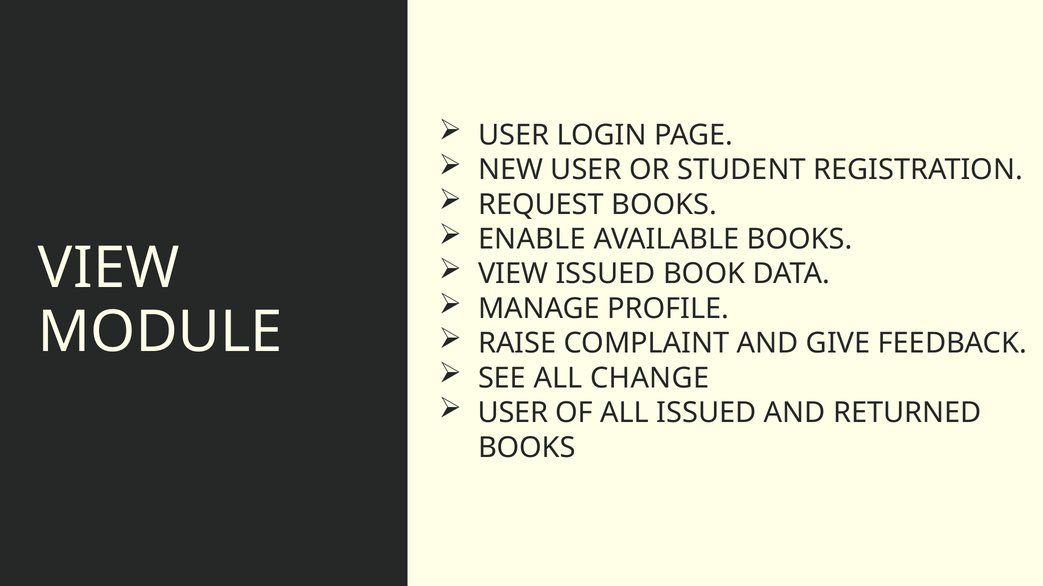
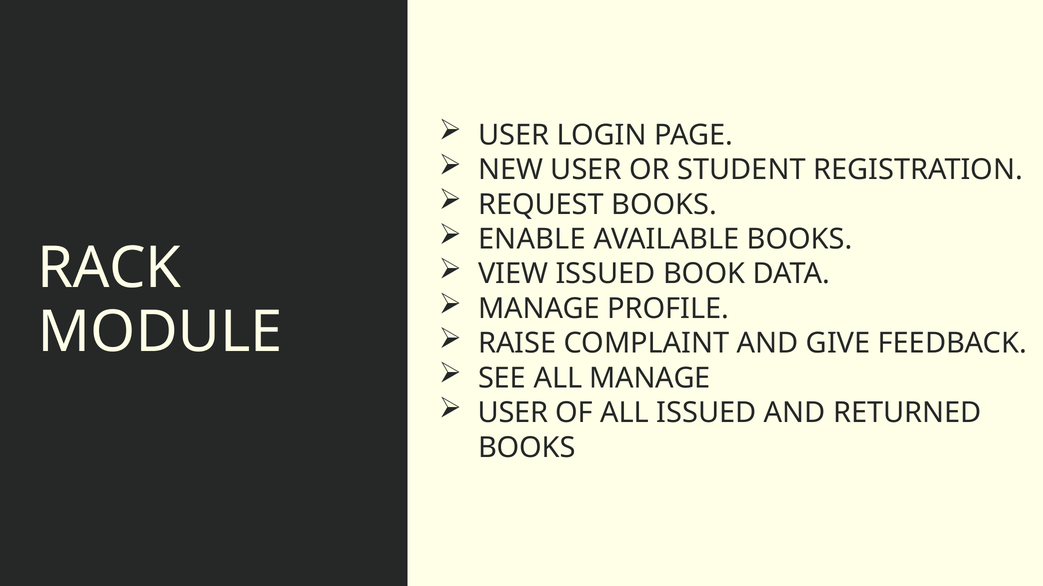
VIEW: VIEW -> RACK (109, 269)
ALL CHANGE: CHANGE -> MANAGE (650, 379)
